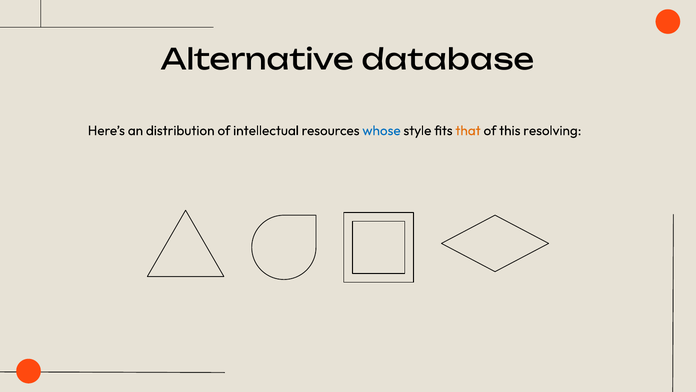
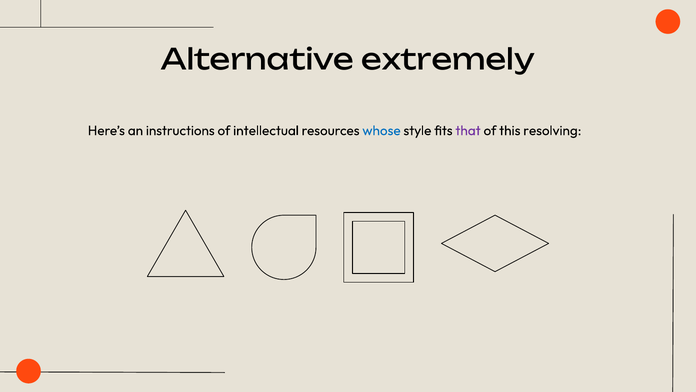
database: database -> extremely (448, 60)
distribution: distribution -> instructions (180, 131)
that colour: orange -> purple (468, 131)
